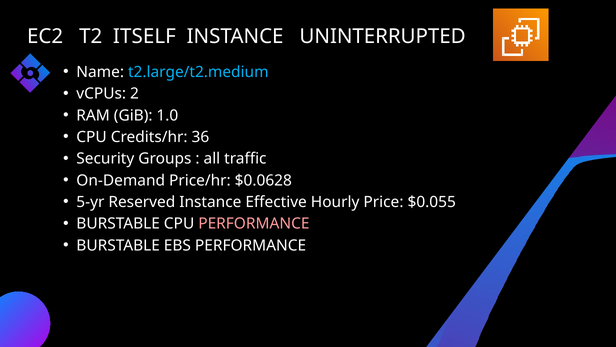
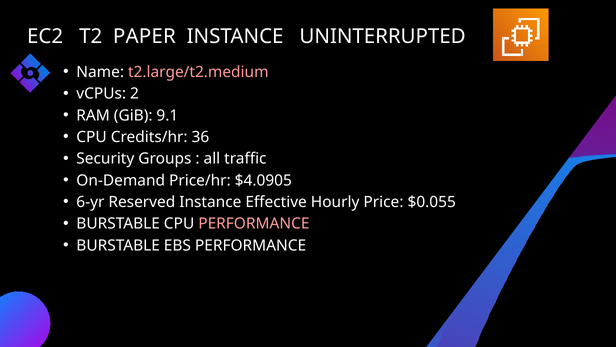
ITSELF: ITSELF -> PAPER (144, 36)
t2.large/t2.medium colour: light blue -> pink (198, 72)
1.0: 1.0 -> 9.1 (167, 115)
$0.0628: $0.0628 -> $4.0905 (263, 180)
5-yr: 5-yr -> 6-yr (90, 202)
